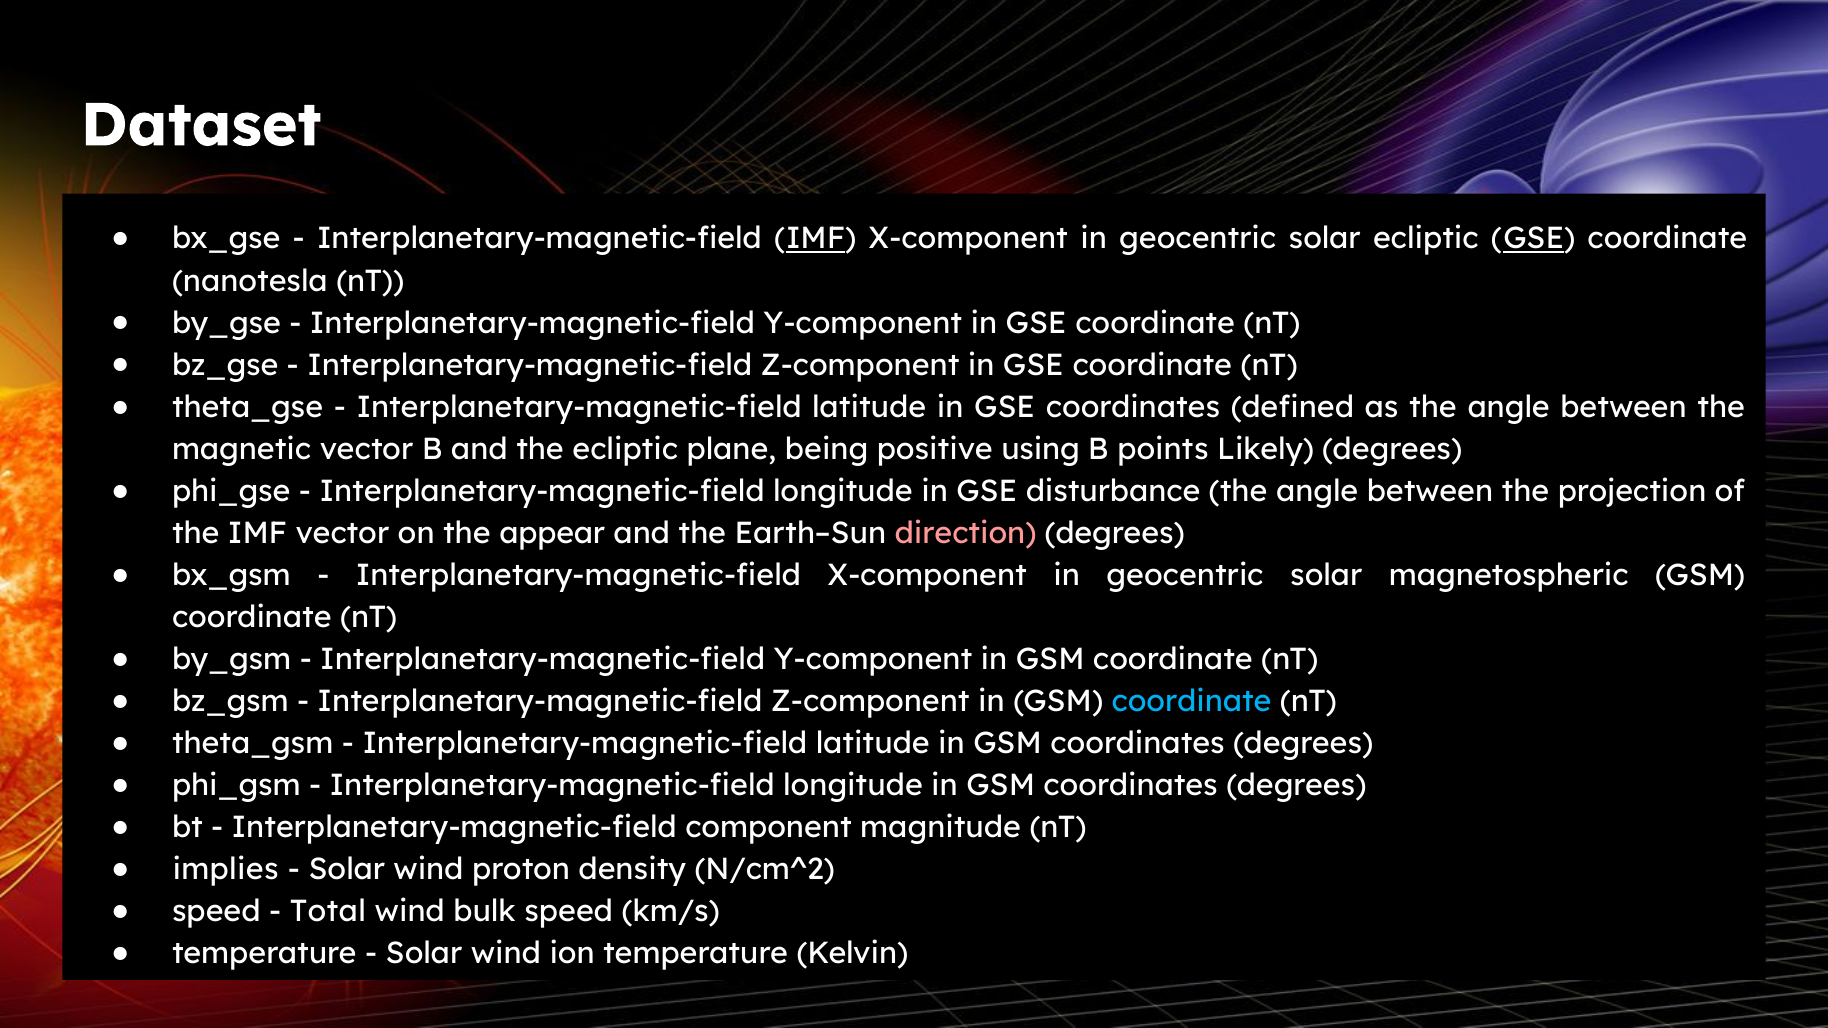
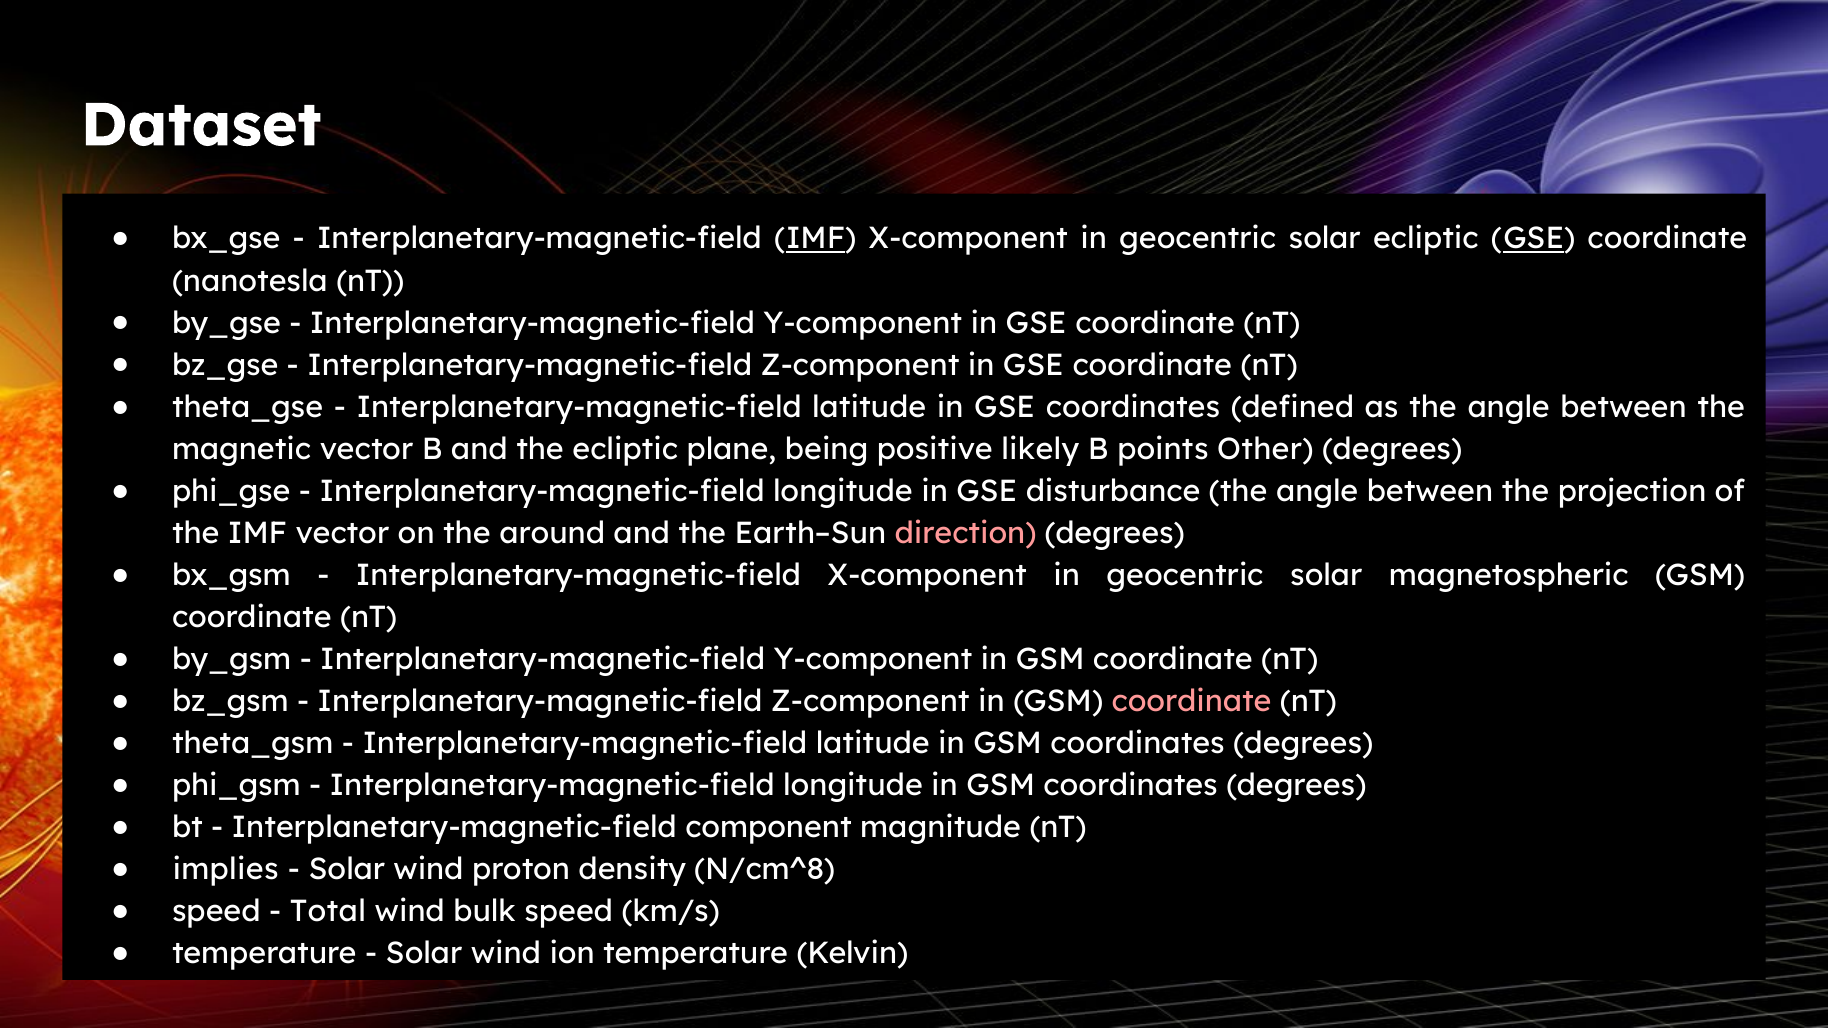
using: using -> likely (1040, 450)
Likely: Likely -> Other (1265, 450)
appear: appear -> around (552, 534)
coordinate colour: light blue -> pink (1192, 702)
N/cm^2: N/cm^2 -> N/cm^8 (765, 870)
